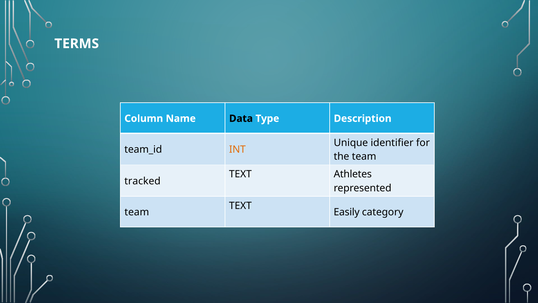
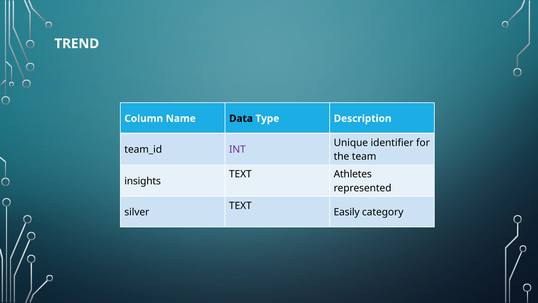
TERMS: TERMS -> TREND (77, 44)
INT colour: orange -> purple (237, 149)
tracked: tracked -> insights (143, 181)
team: team -> silver (137, 212)
